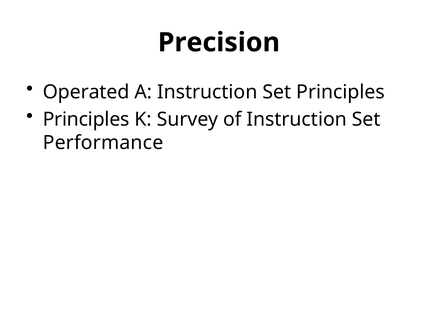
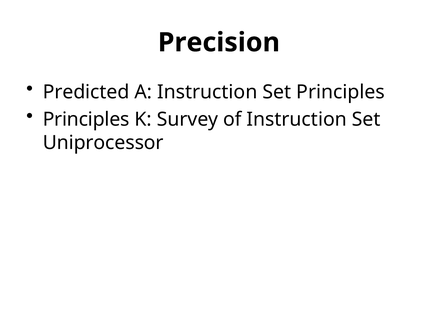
Operated: Operated -> Predicted (86, 92)
Performance: Performance -> Uniprocessor (103, 143)
